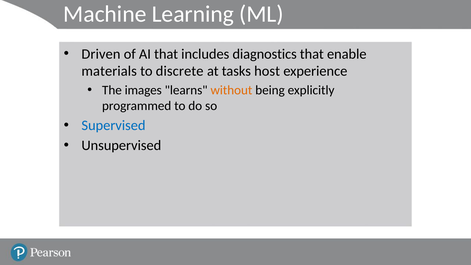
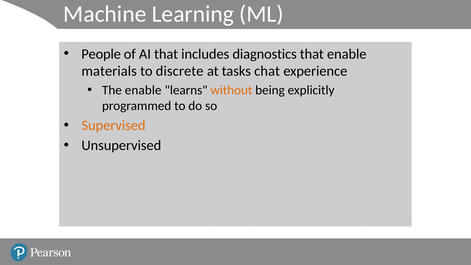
Driven: Driven -> People (101, 54)
host: host -> chat (267, 71)
The images: images -> enable (143, 90)
Supervised colour: blue -> orange (113, 125)
